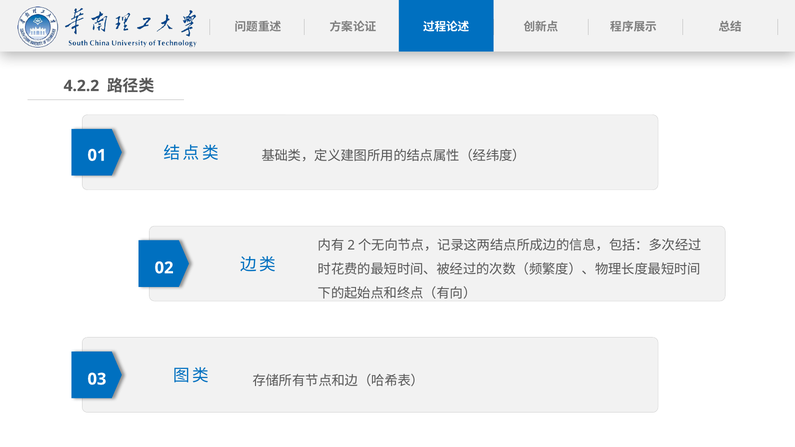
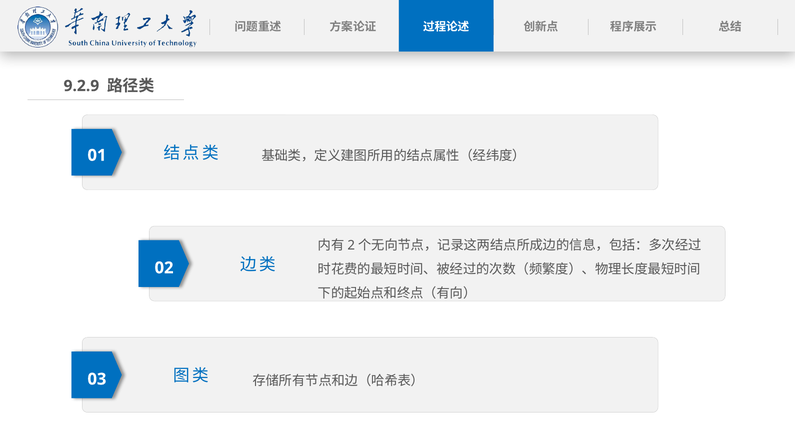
4.2.2: 4.2.2 -> 9.2.9 (81, 86)
